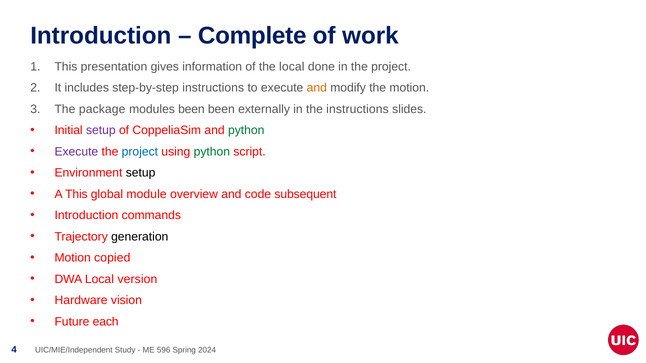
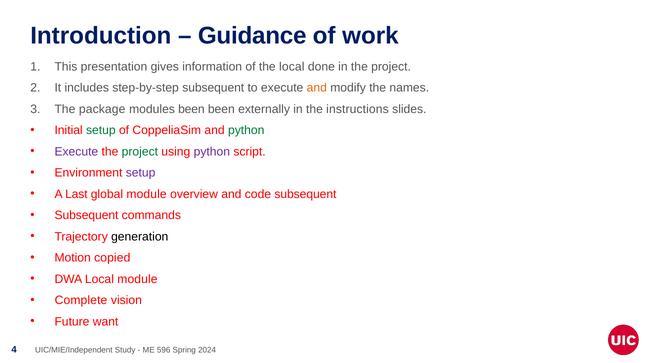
Complete: Complete -> Guidance (252, 36)
step-by-step instructions: instructions -> subsequent (213, 88)
the motion: motion -> names (409, 88)
setup colour: purple -> green (101, 130)
project colour: blue -> green (140, 152)
python colour: green -> purple (212, 152)
setup colour: black -> purple (141, 173)
A This: This -> Last (76, 194)
Introduction: Introduction -> Subsequent (86, 216)
Local version: version -> module (137, 279)
Hardware: Hardware -> Complete (81, 301)
each: each -> want (106, 322)
